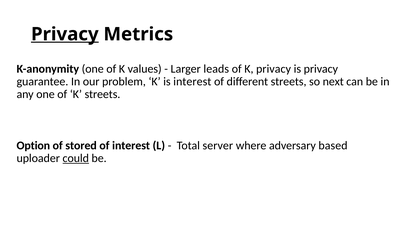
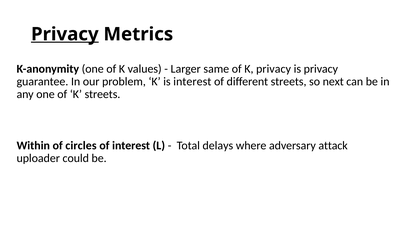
leads: leads -> same (216, 69)
Option: Option -> Within (33, 145)
stored: stored -> circles (81, 145)
server: server -> delays (218, 145)
based: based -> attack (333, 145)
could underline: present -> none (76, 158)
